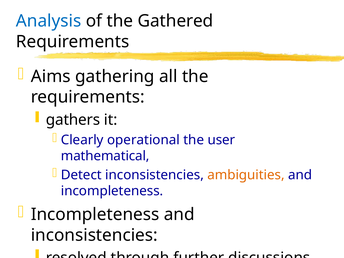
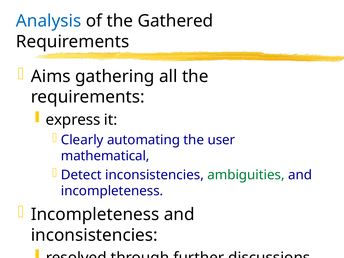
gathers: gathers -> express (73, 120)
operational: operational -> automating (144, 140)
ambiguities colour: orange -> green (246, 175)
